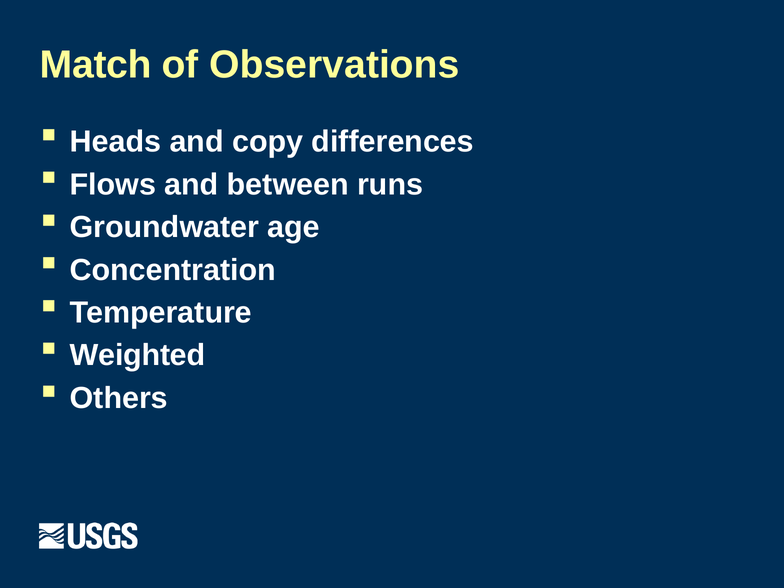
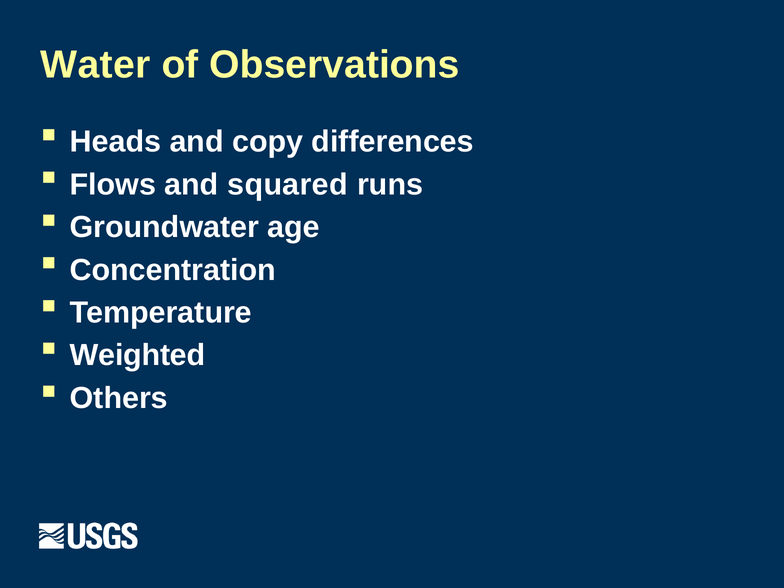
Match: Match -> Water (95, 65)
between: between -> squared (288, 185)
